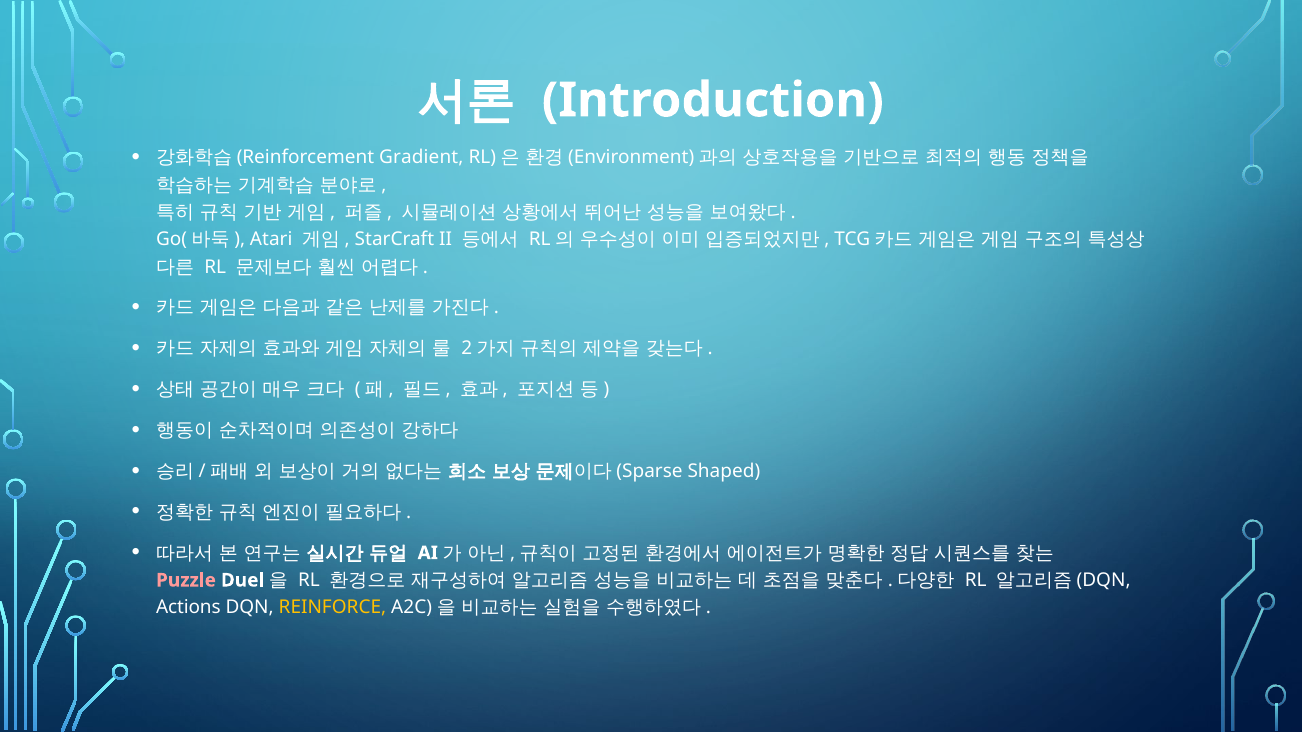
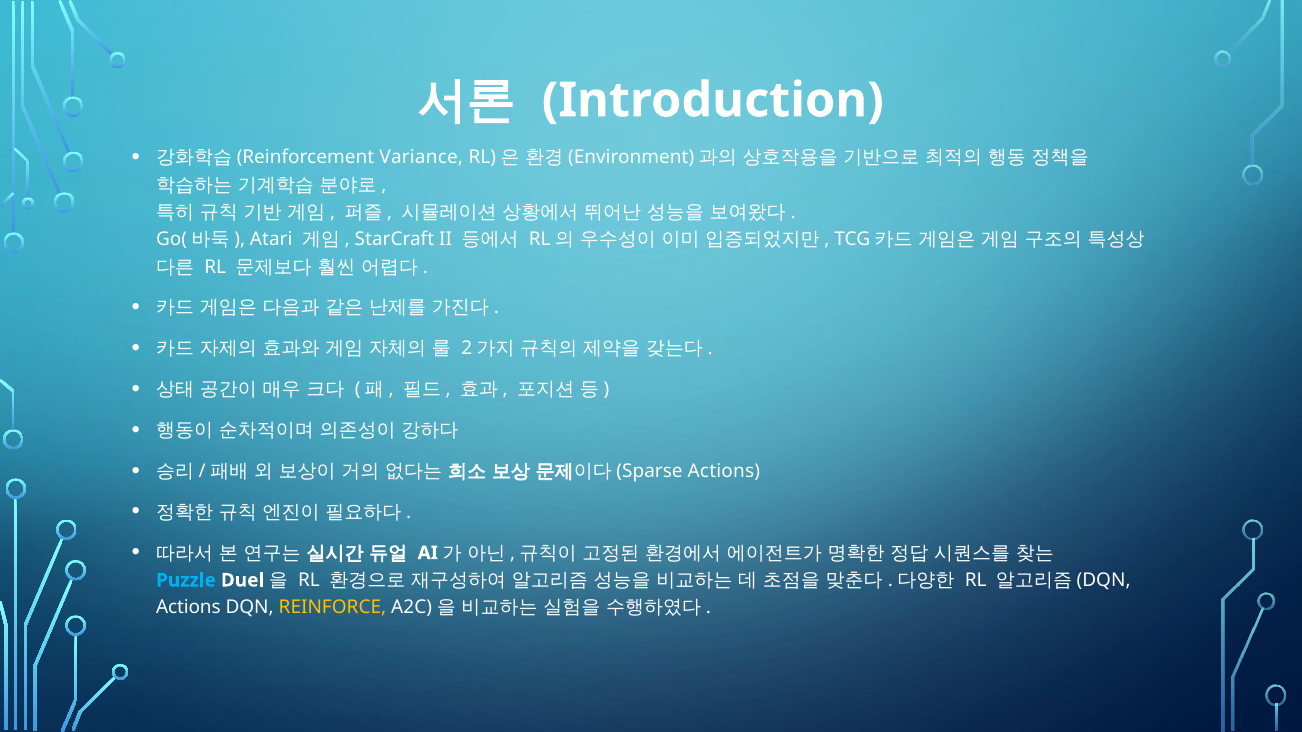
Gradient: Gradient -> Variance (421, 158)
Shaped: Shaped -> Actions (724, 471)
Puzzle colour: pink -> light blue (186, 581)
